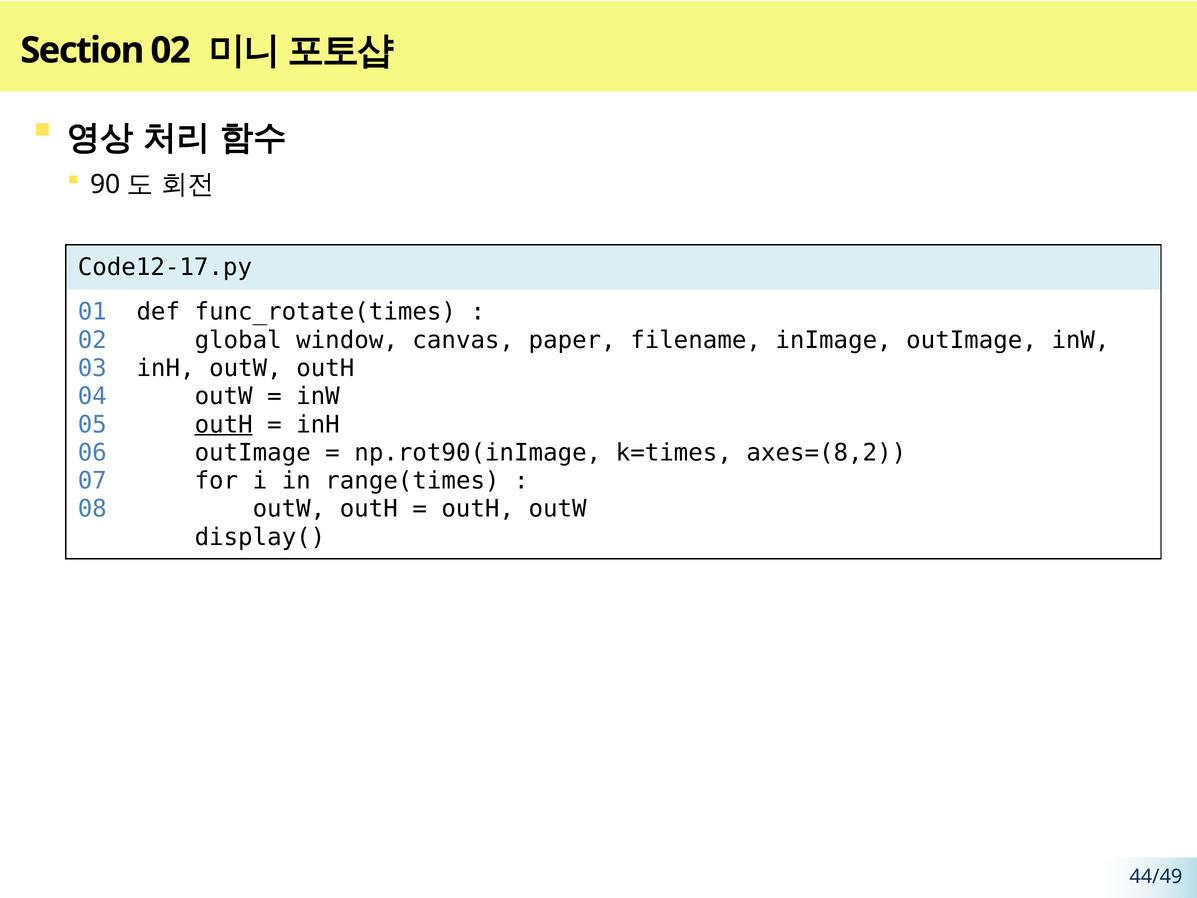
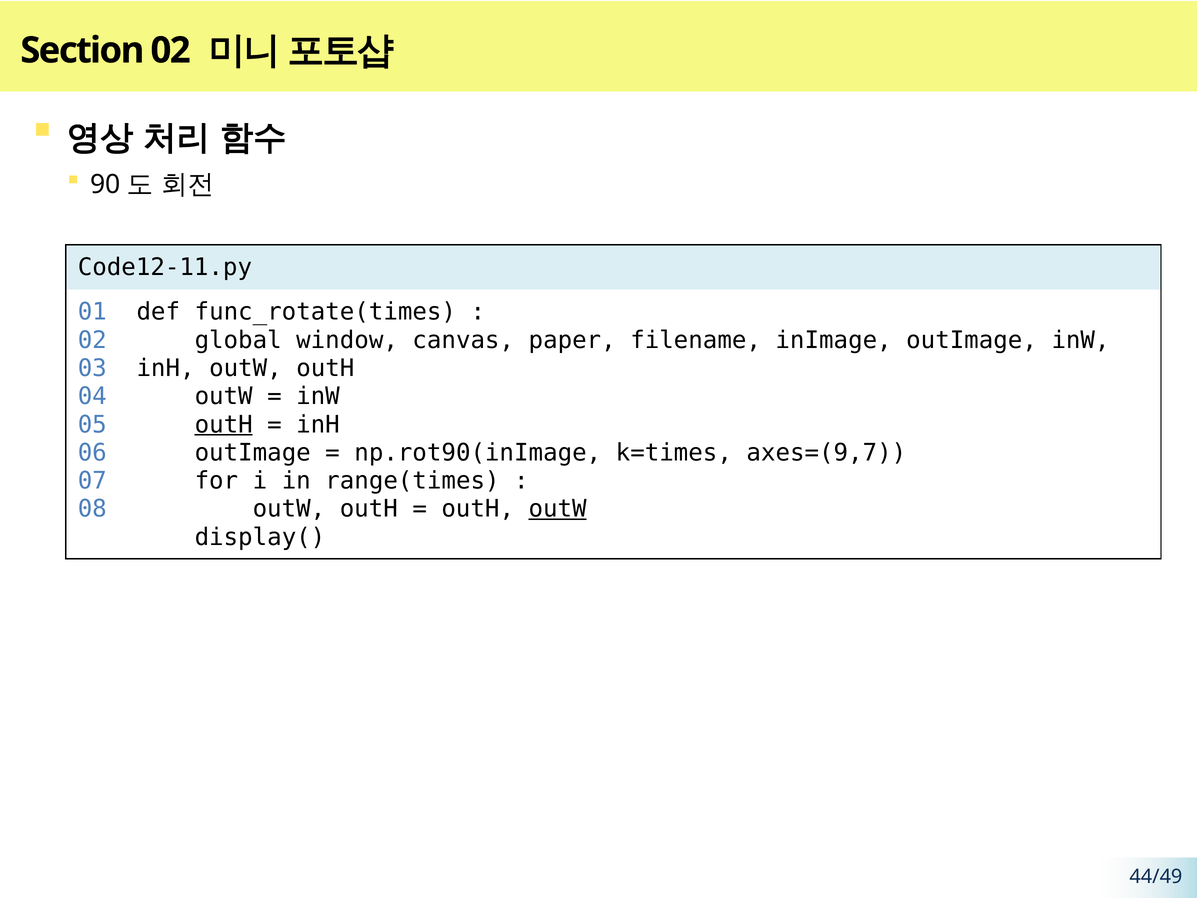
Code12-17.py: Code12-17.py -> Code12-11.py (165, 267)
axes=(8,2: axes=(8,2 -> axes=(9,7 (826, 453)
outW underline: none -> present (558, 509)
